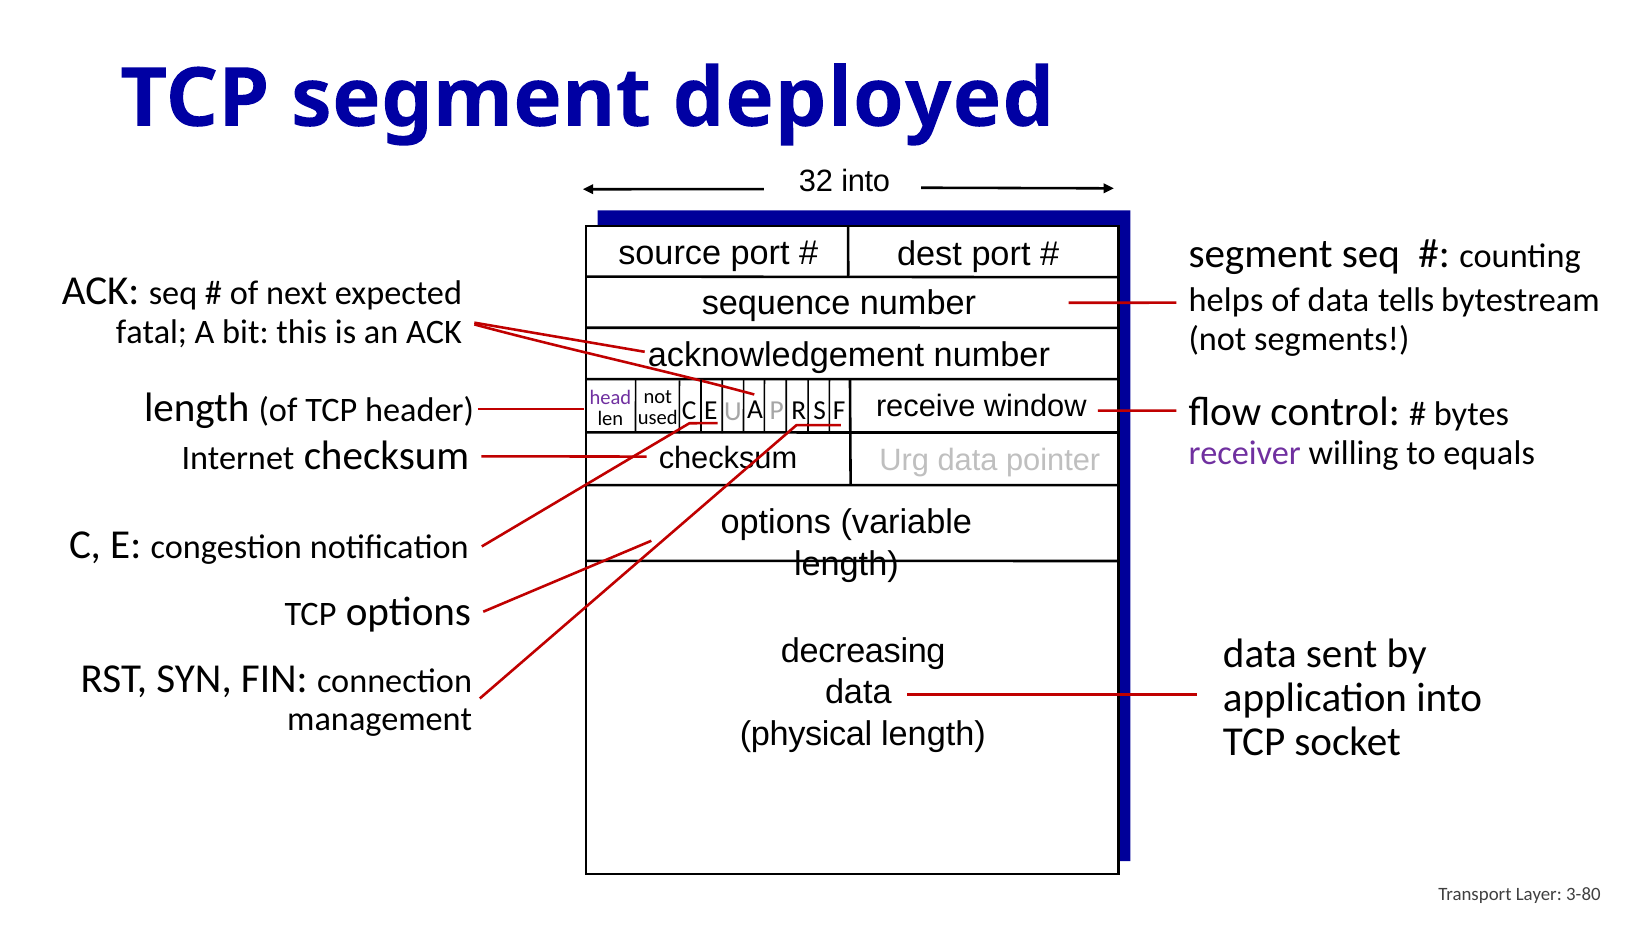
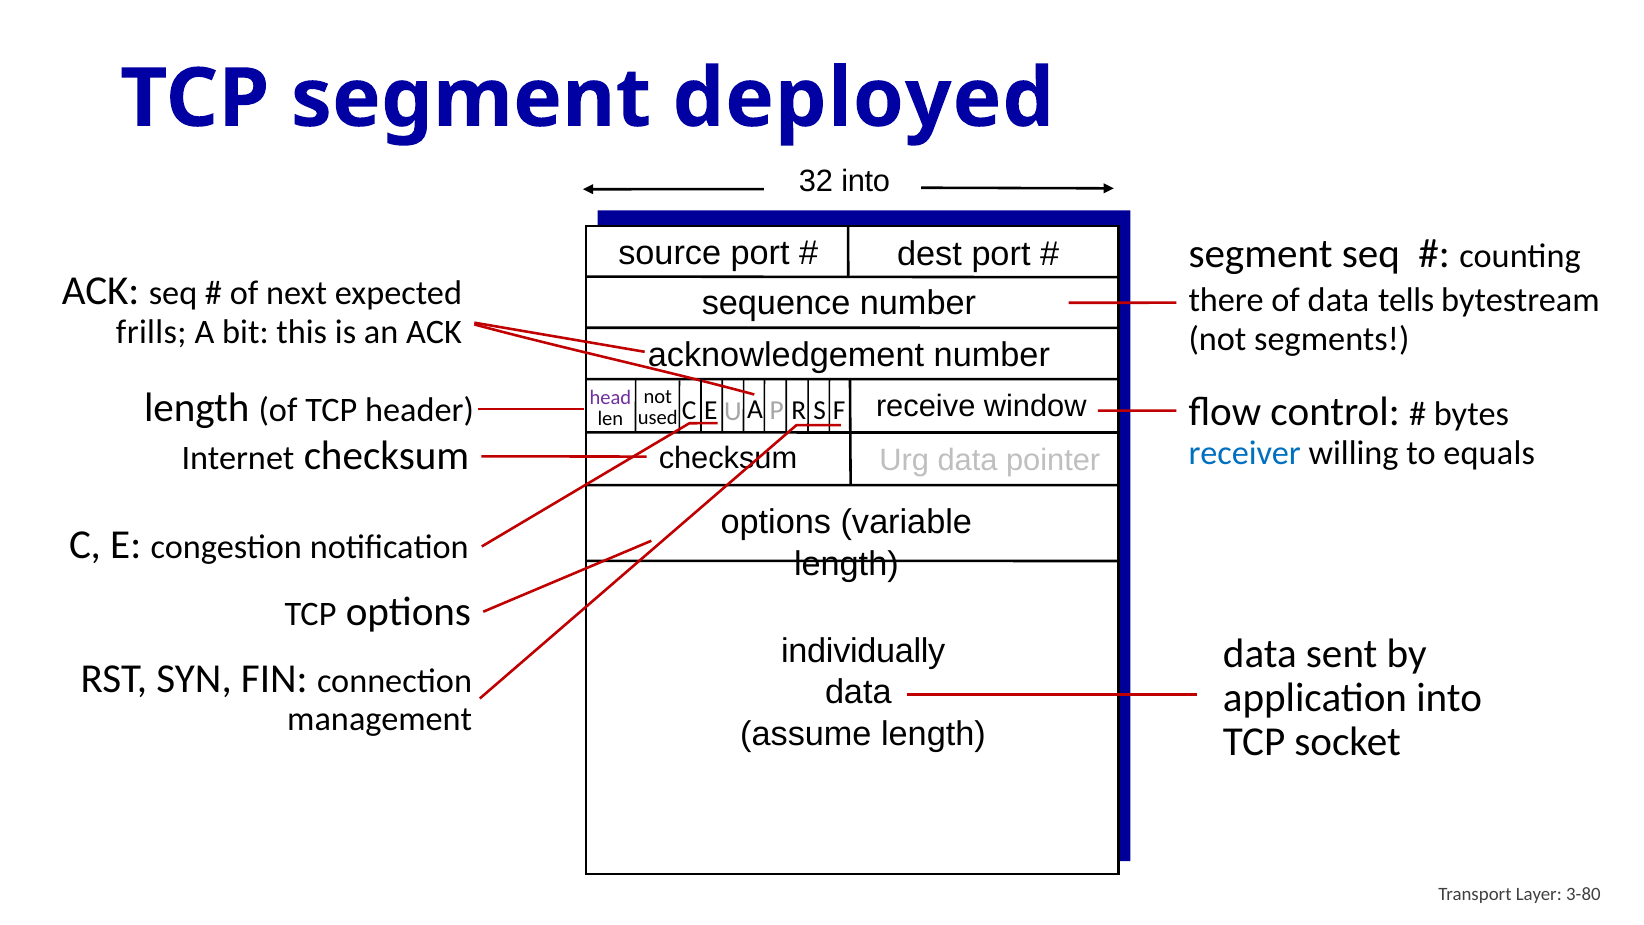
helps: helps -> there (1226, 300)
fatal: fatal -> frills (151, 332)
receiver colour: purple -> blue (1245, 453)
decreasing: decreasing -> individually (863, 651)
physical: physical -> assume (806, 733)
